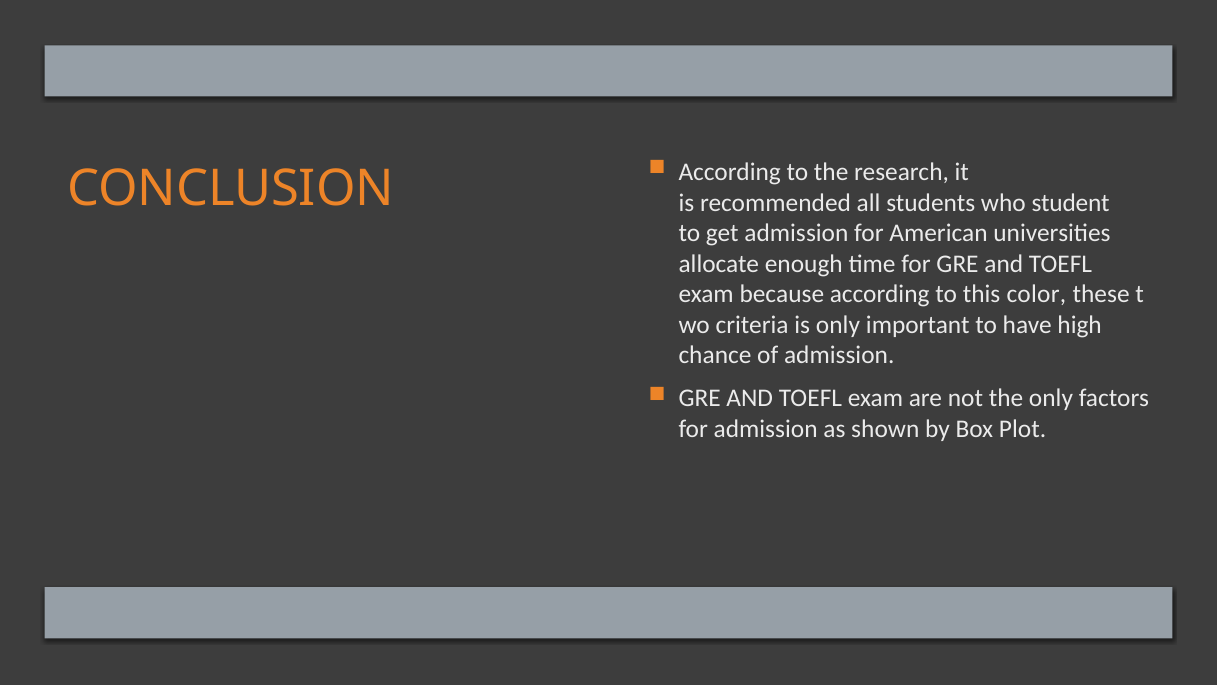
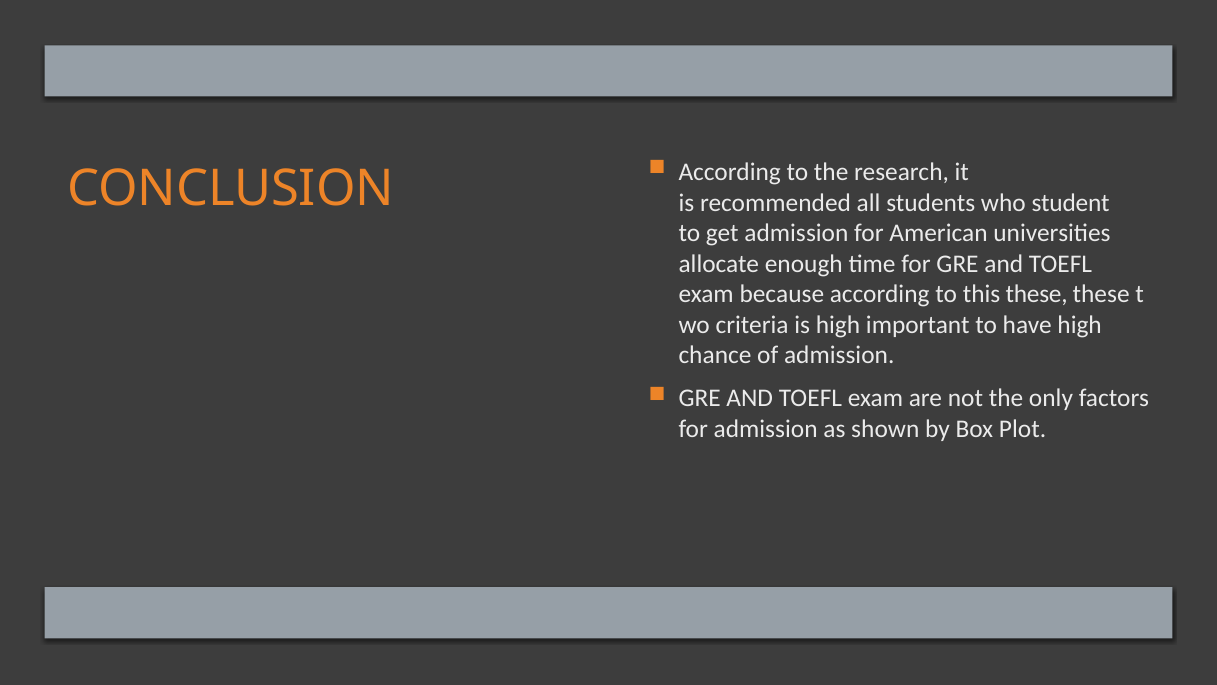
this color: color -> these (1037, 294)
is only: only -> high (838, 324)
